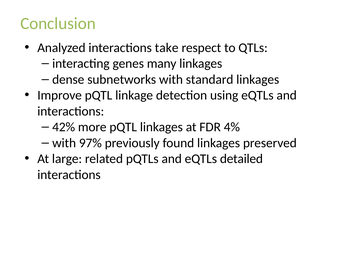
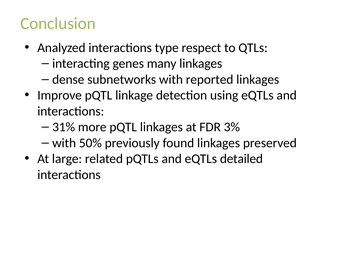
take: take -> type (167, 48)
standard: standard -> reported (210, 79)
42%: 42% -> 31% (64, 127)
4%: 4% -> 3% (232, 127)
97%: 97% -> 50% (90, 143)
